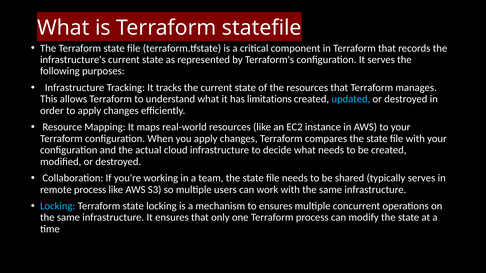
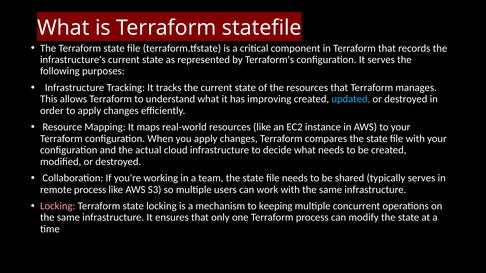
limitations: limitations -> improving (269, 99)
Locking colour: light blue -> pink (58, 206)
to ensures: ensures -> keeping (276, 206)
